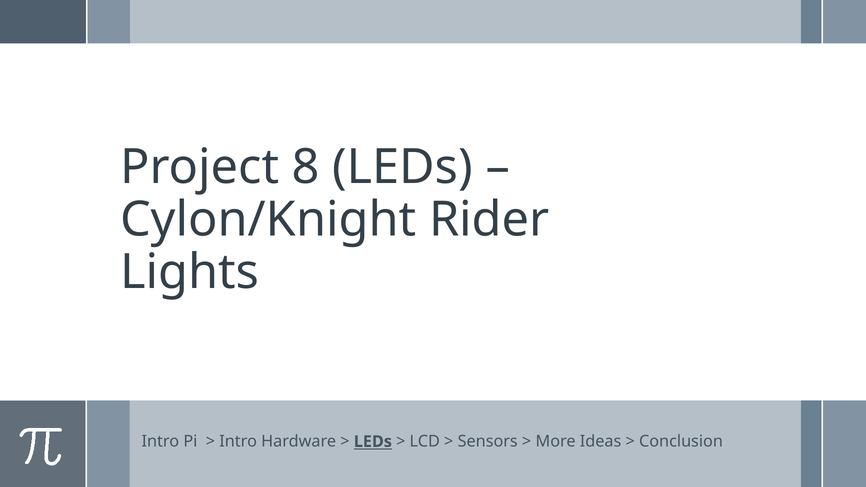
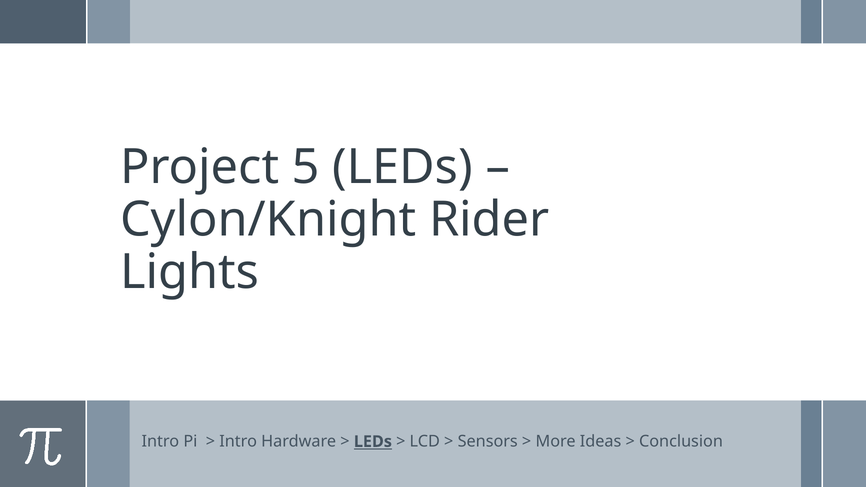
8: 8 -> 5 (306, 167)
